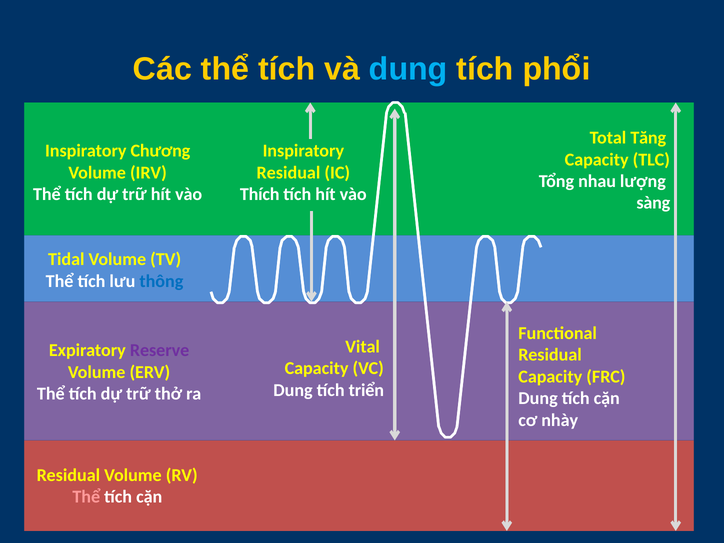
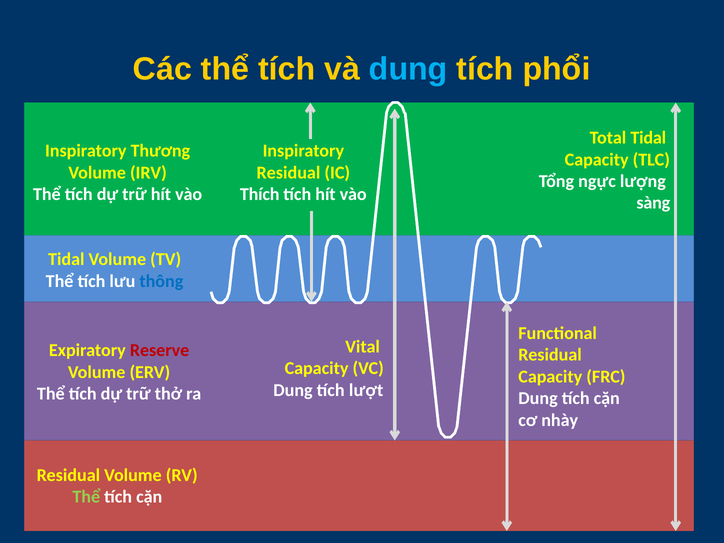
Total Tăng: Tăng -> Tidal (648, 138)
Chương: Chương -> Thương (160, 151)
nhau: nhau -> ngực (597, 181)
Reserve colour: purple -> red (160, 351)
triển: triển -> lượt (366, 390)
Thể colour: pink -> light green (86, 497)
